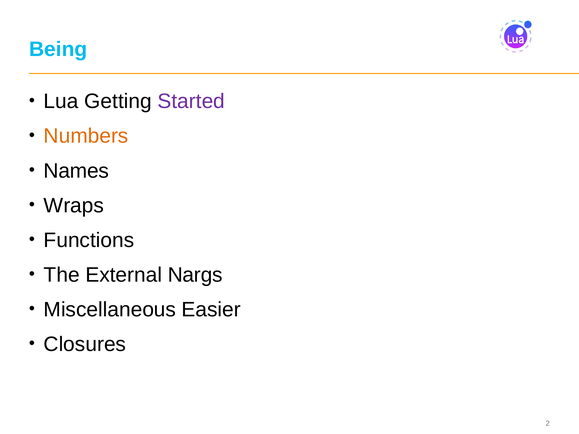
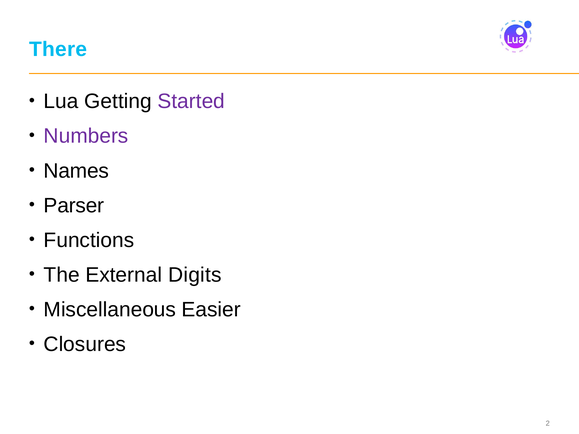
Being: Being -> There (58, 49)
Numbers colour: orange -> purple (86, 136)
Wraps: Wraps -> Parser (74, 206)
Nargs: Nargs -> Digits (195, 275)
